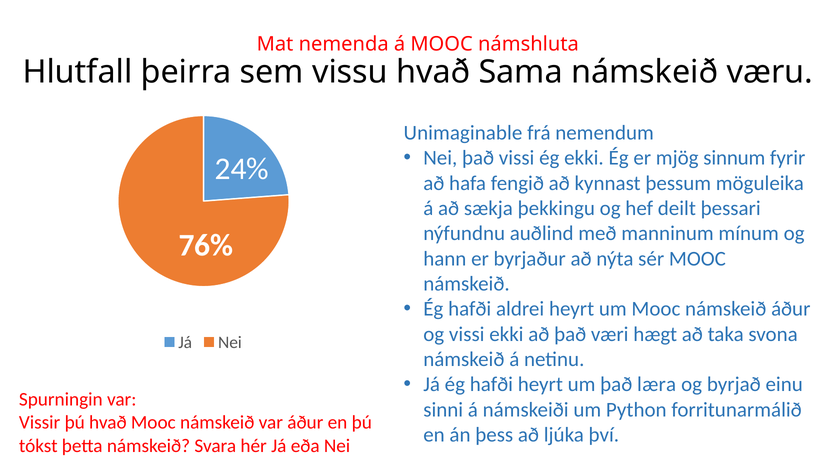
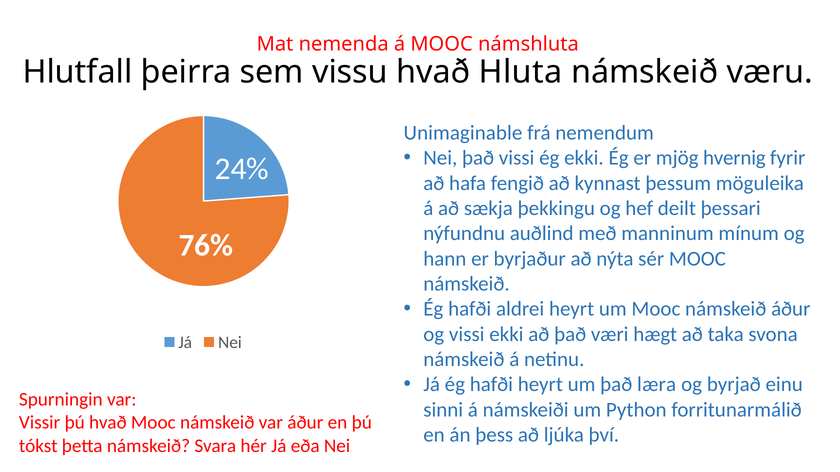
Sama: Sama -> Hluta (521, 72)
sinnum: sinnum -> hvernig (734, 158)
